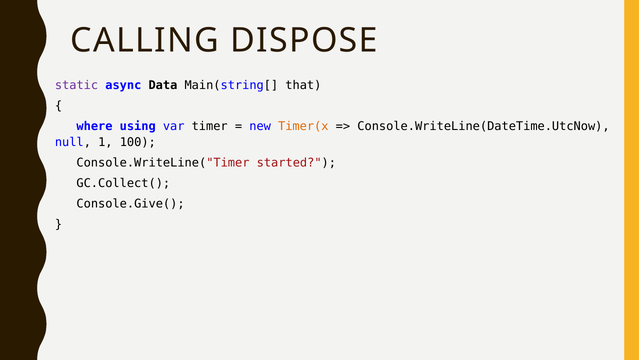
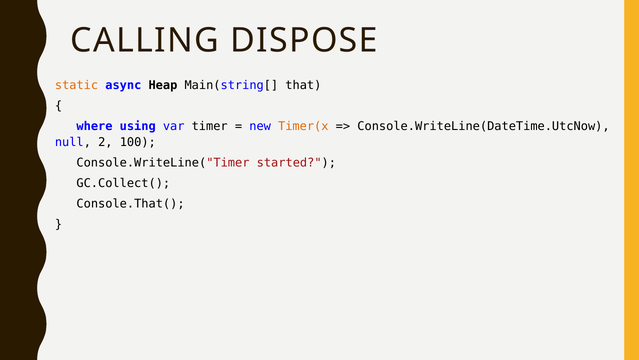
static colour: purple -> orange (77, 85)
Data: Data -> Heap (163, 85)
1: 1 -> 2 (105, 142)
Console.Give(: Console.Give( -> Console.That( (131, 203)
